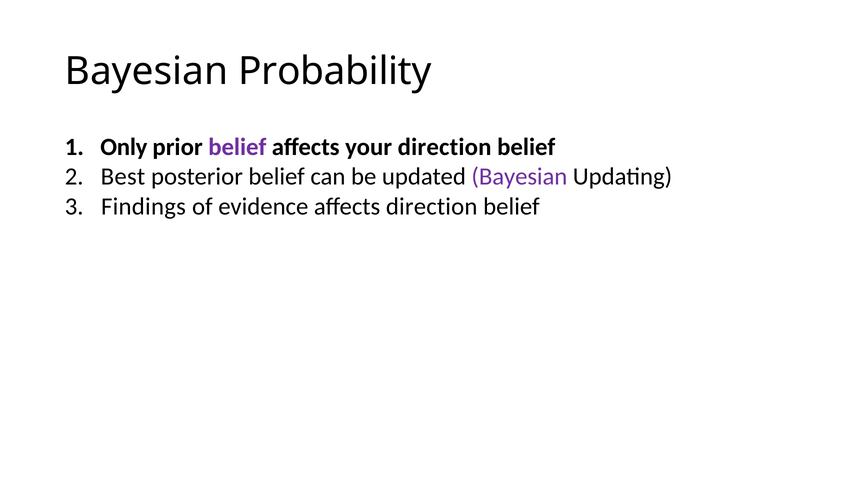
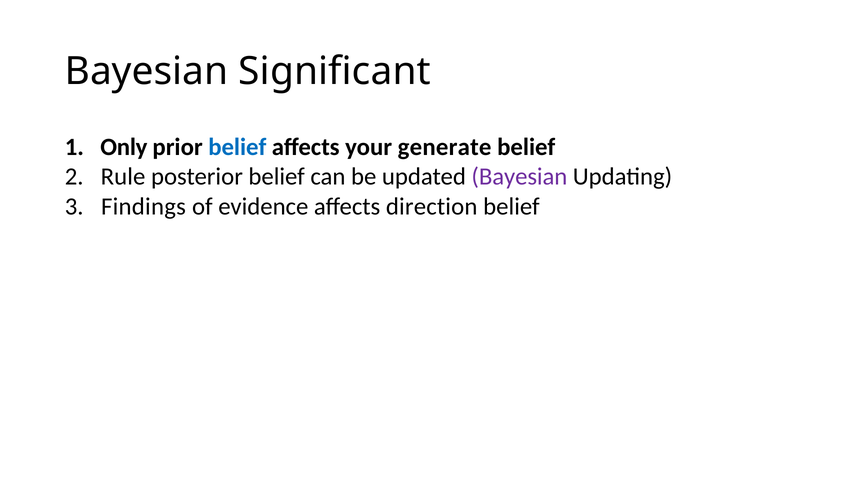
Probability: Probability -> Significant (335, 71)
belief colour: purple -> blue (237, 147)
your direction: direction -> generate (445, 147)
Best: Best -> Rule (123, 177)
